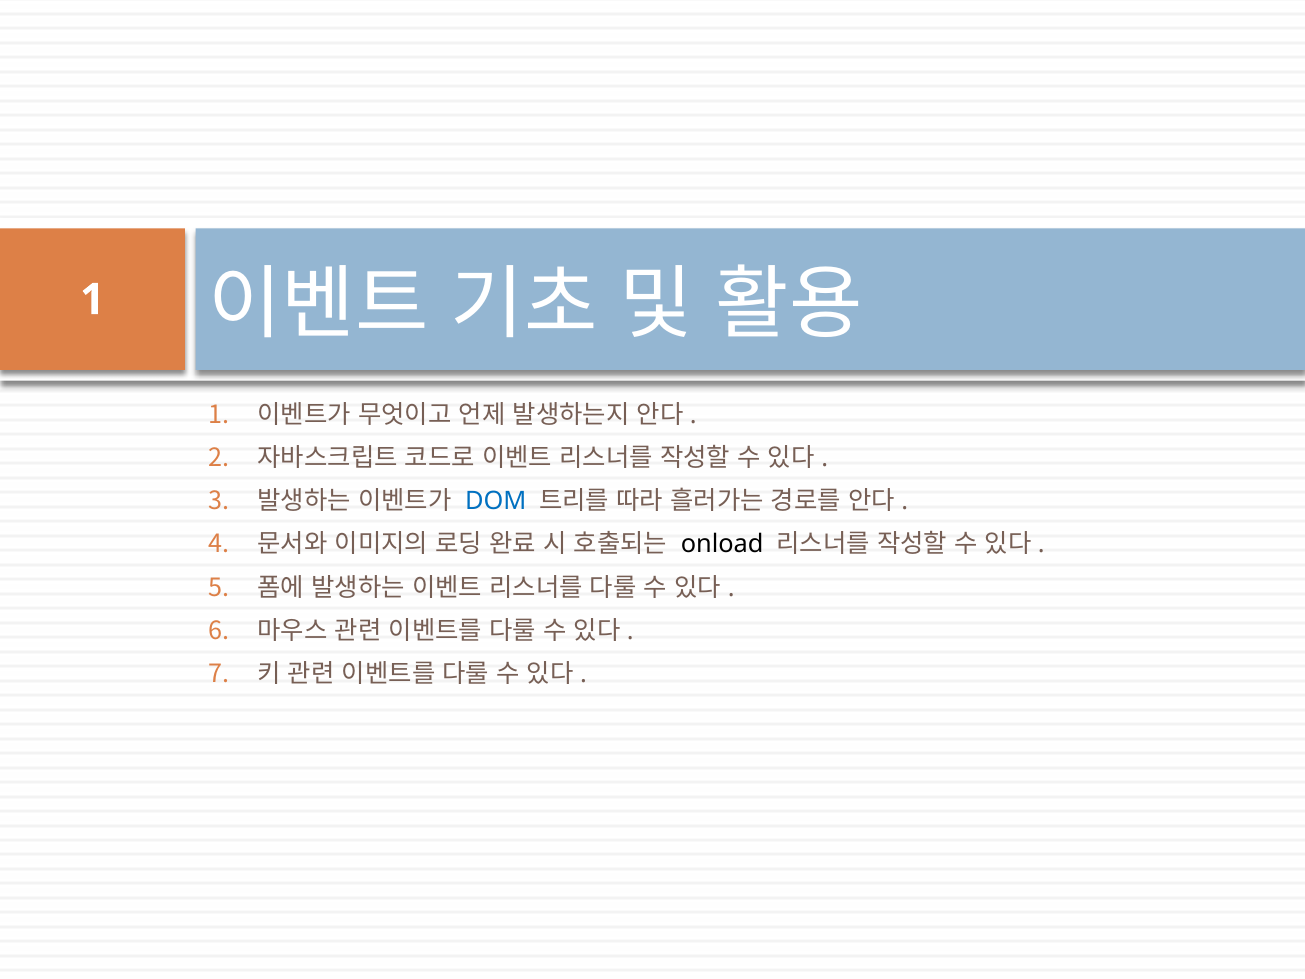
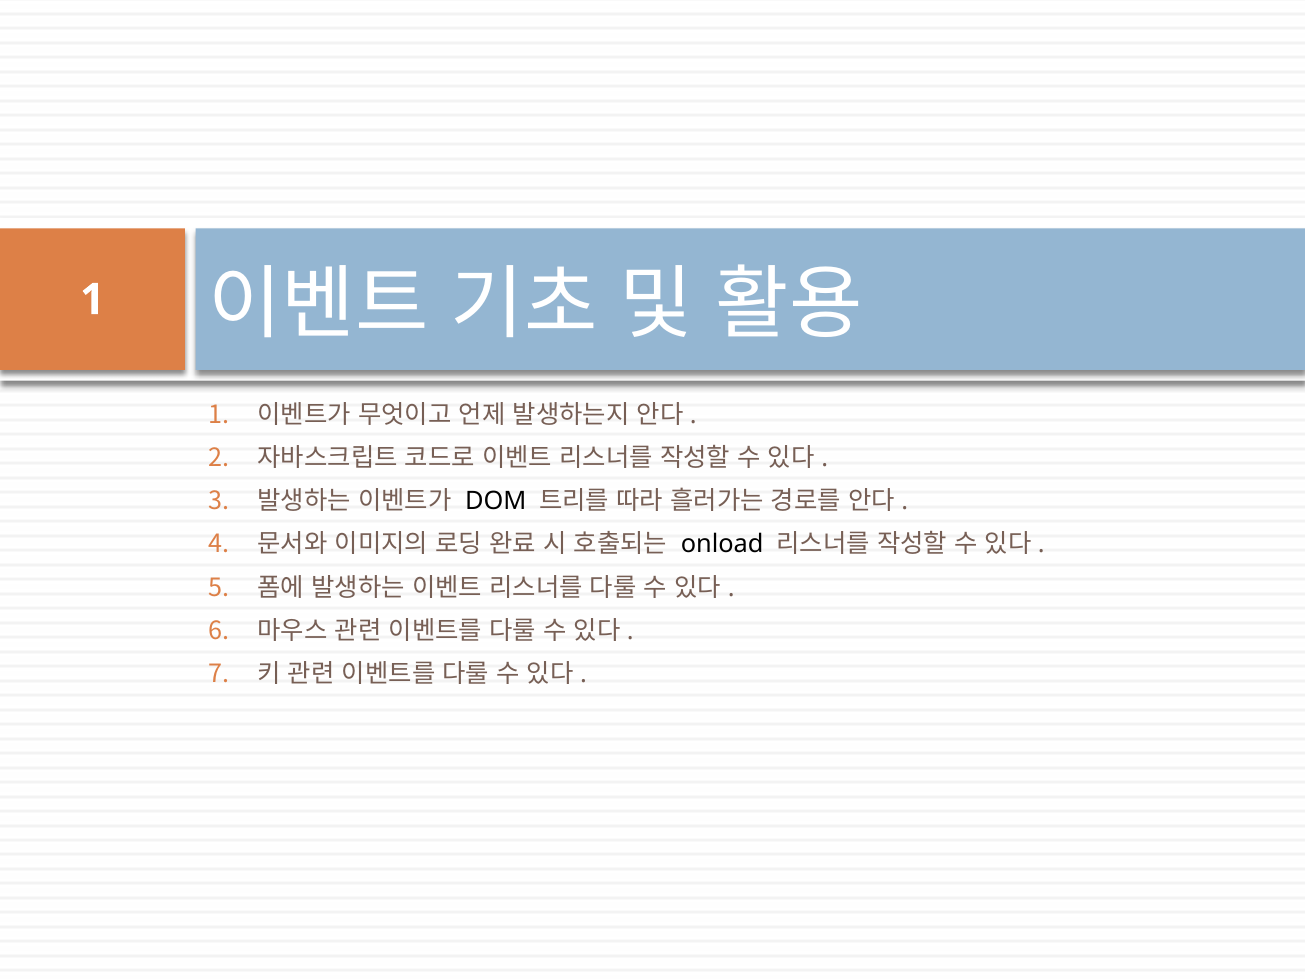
DOM colour: blue -> black (496, 501)
